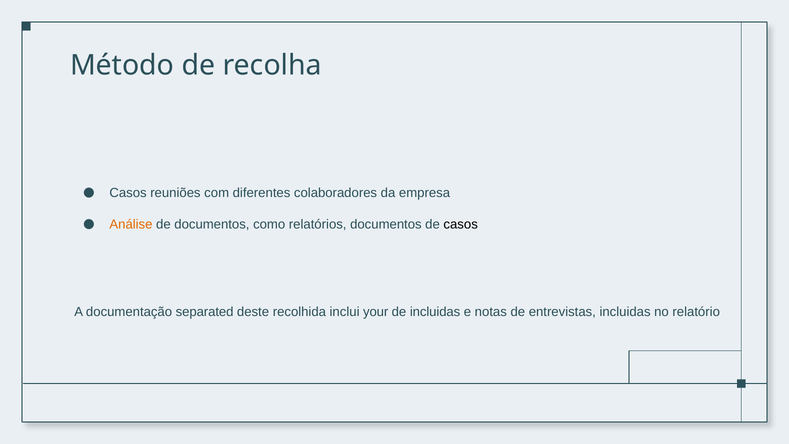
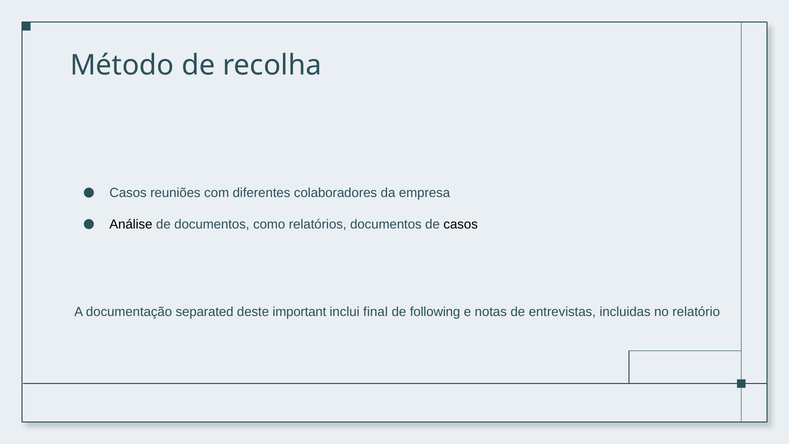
Análise colour: orange -> black (131, 224)
recolhida: recolhida -> important (299, 312)
your: your -> final (376, 312)
de incluidas: incluidas -> following (435, 312)
